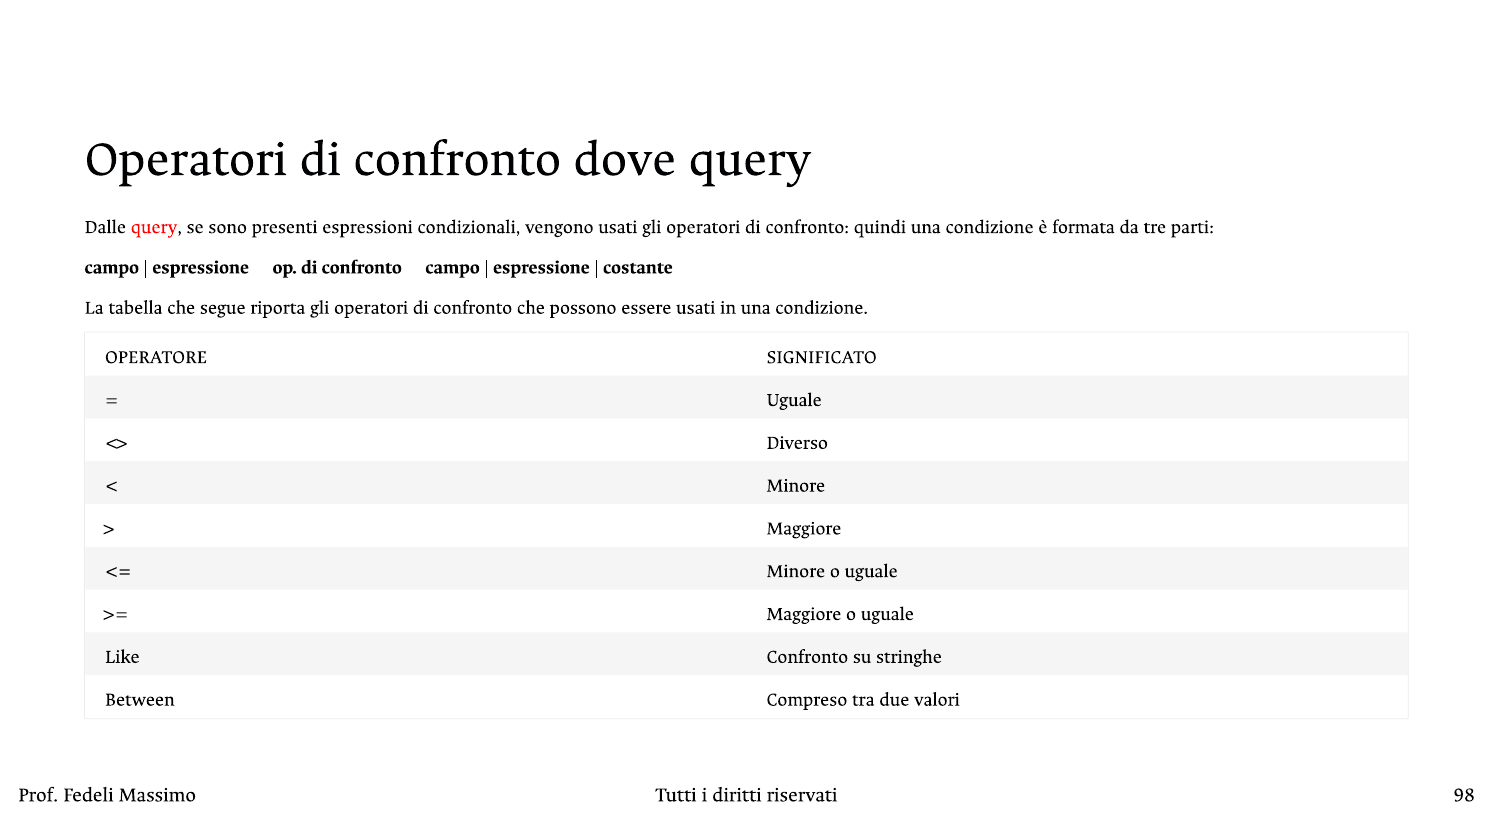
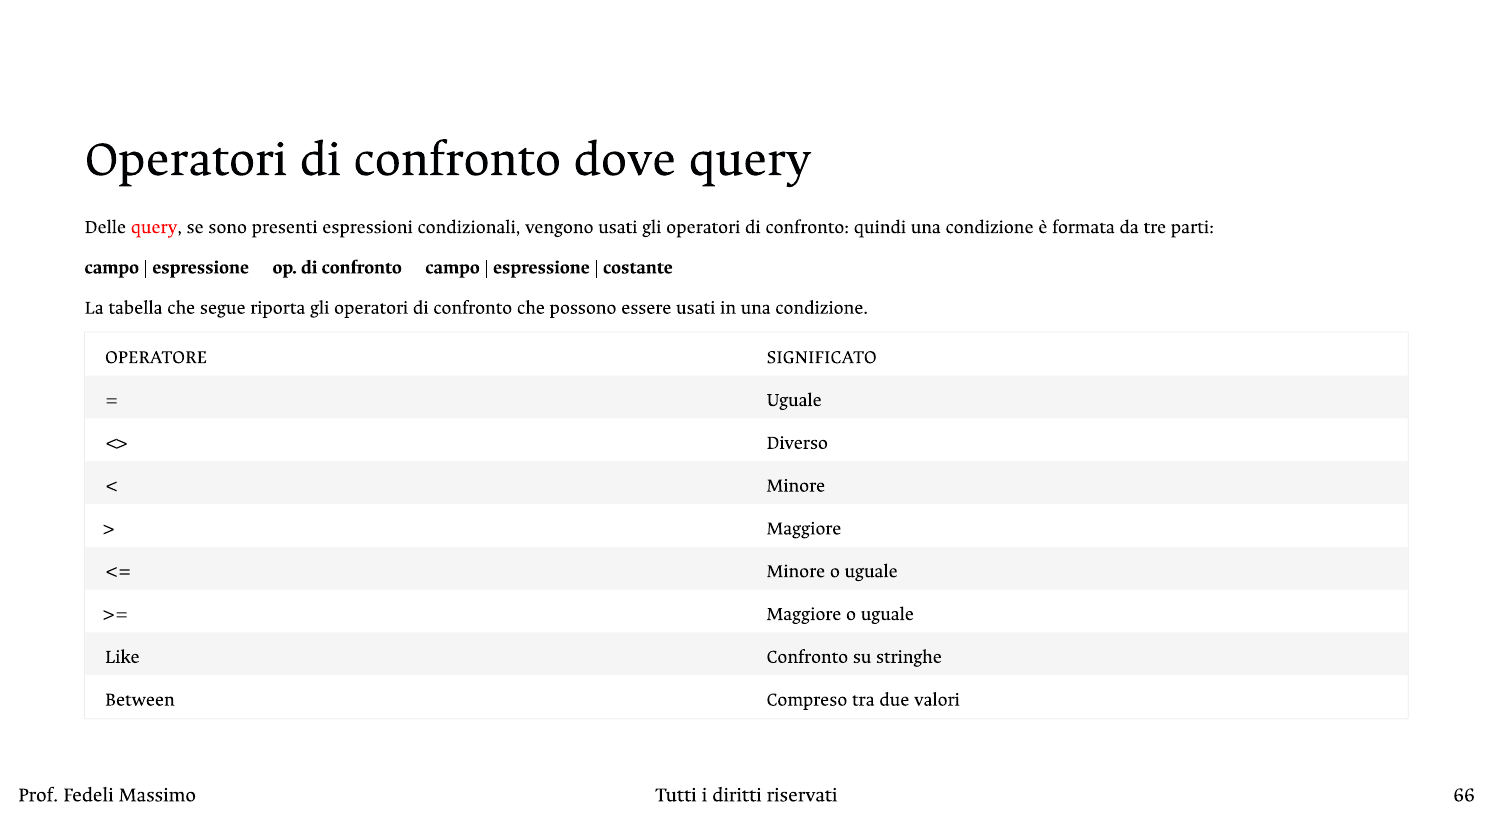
Dalle: Dalle -> Delle (105, 227)
98: 98 -> 66 (1464, 794)
